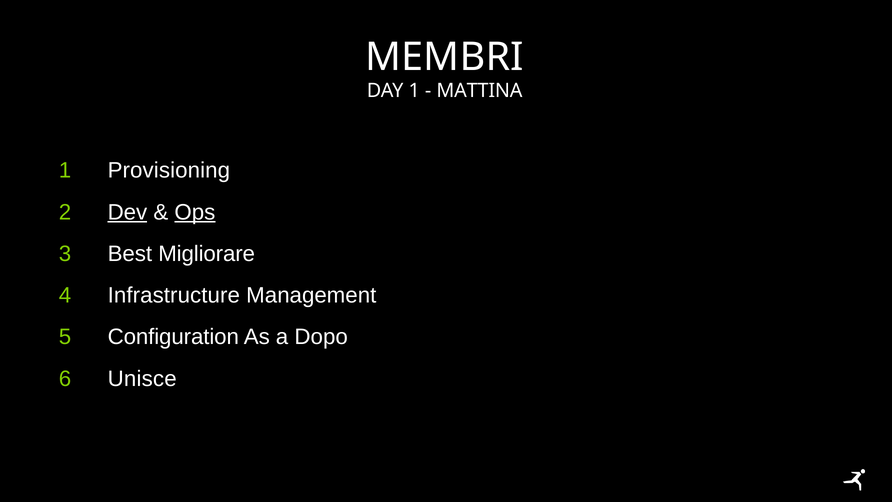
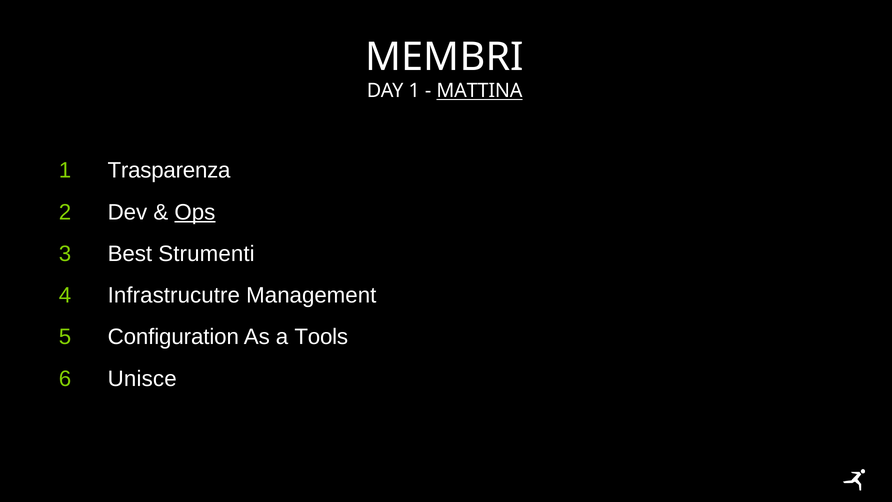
MATTINA underline: none -> present (479, 91)
Provisioning: Provisioning -> Trasparenza (169, 171)
Dev underline: present -> none (127, 212)
Migliorare: Migliorare -> Strumenti (206, 254)
Infrastructure: Infrastructure -> Infrastrucutre (174, 295)
Dopo: Dopo -> Tools (321, 337)
